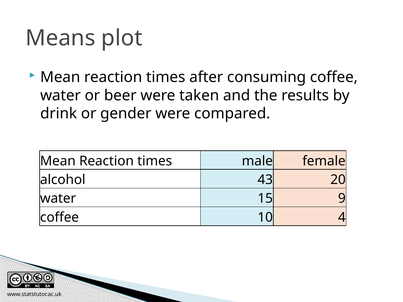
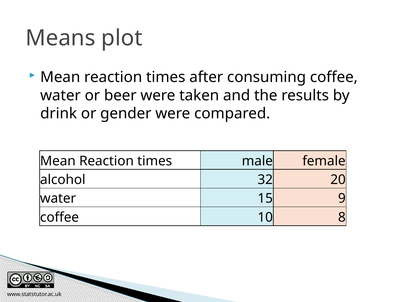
43: 43 -> 32 (265, 180)
4: 4 -> 8 (342, 217)
